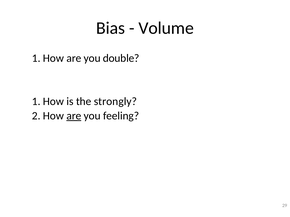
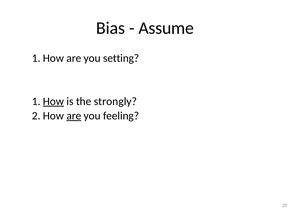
Volume: Volume -> Assume (166, 28)
double: double -> setting (121, 58)
How underline: none -> present (53, 102)
